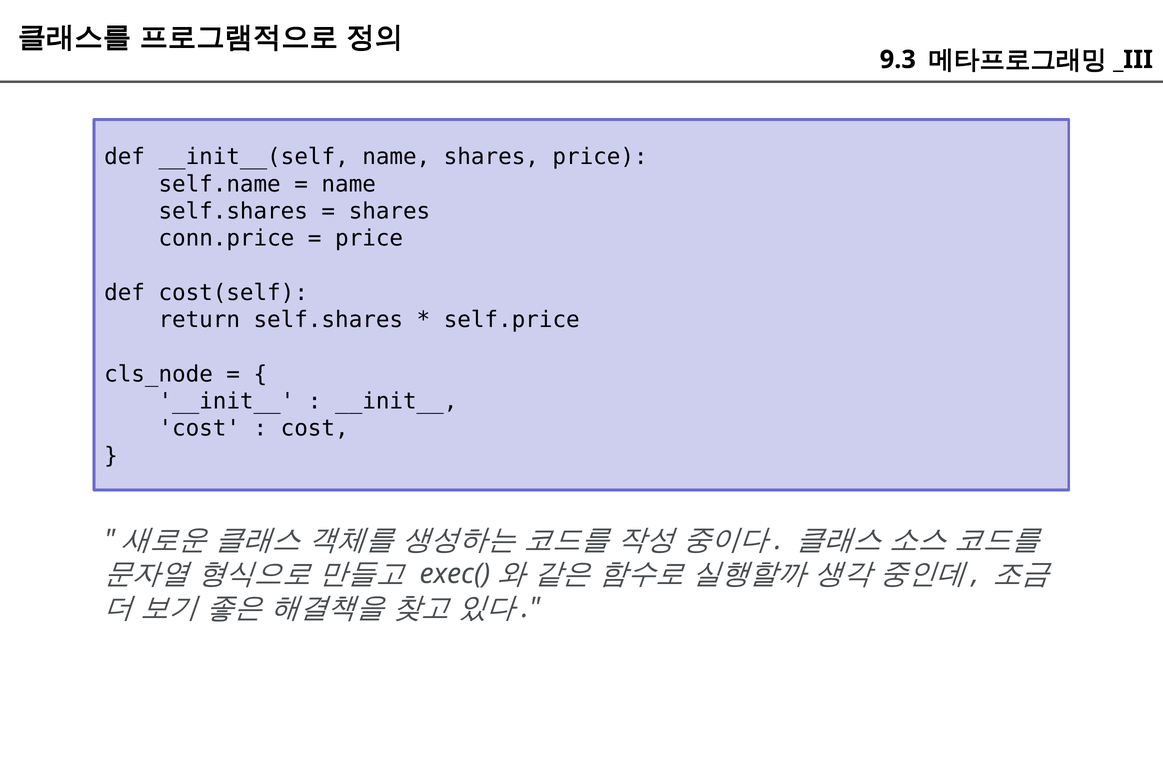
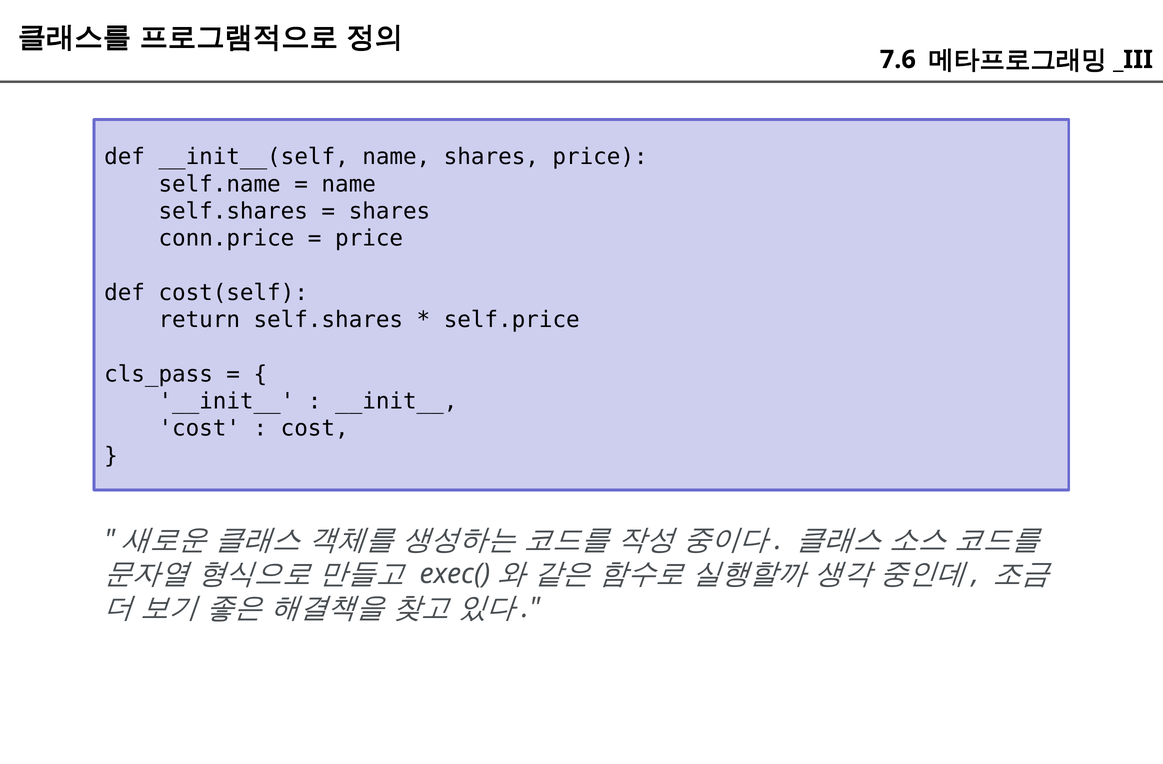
9.3: 9.3 -> 7.6 (898, 60)
cls_node: cls_node -> cls_pass (159, 374)
